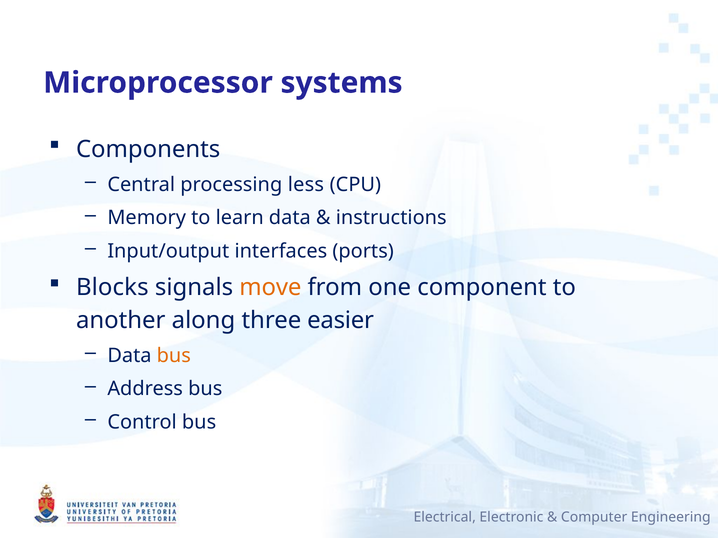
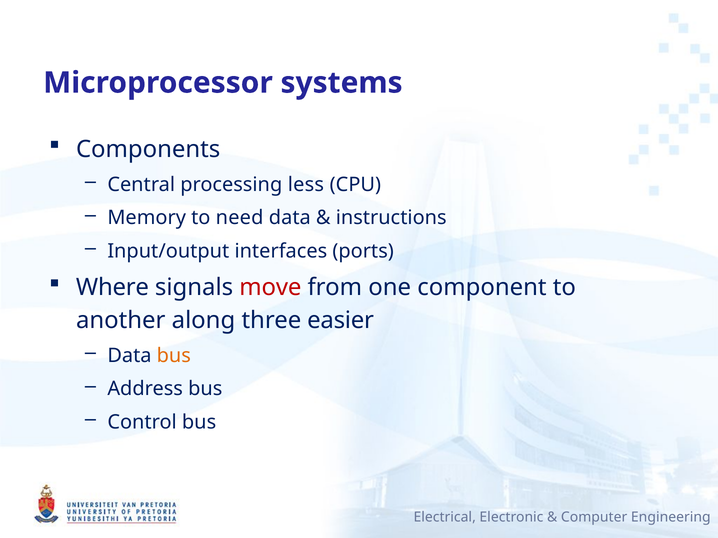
learn: learn -> need (240, 218)
Blocks: Blocks -> Where (112, 288)
move colour: orange -> red (270, 288)
